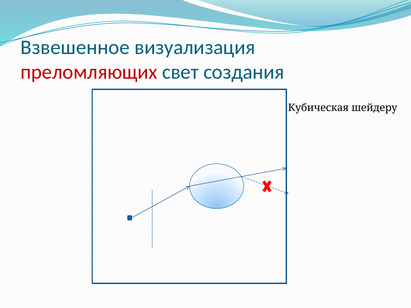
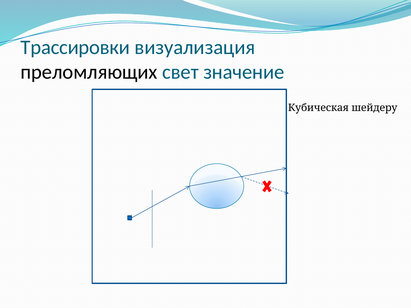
Взвешенное: Взвешенное -> Трассировки (75, 47)
преломляющих colour: red -> black (89, 72)
создания: создания -> значение (244, 72)
